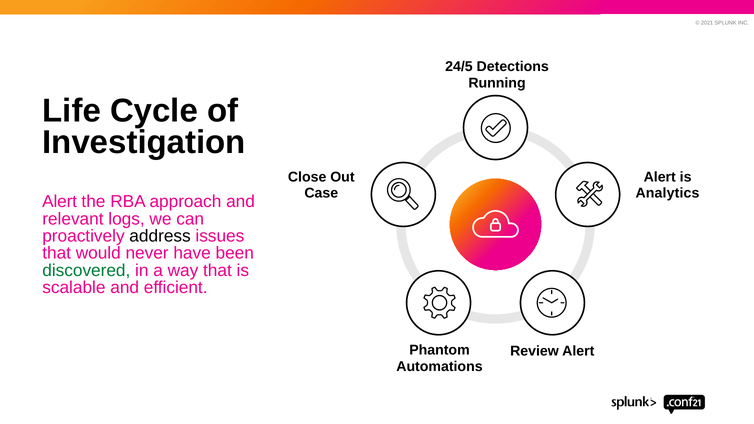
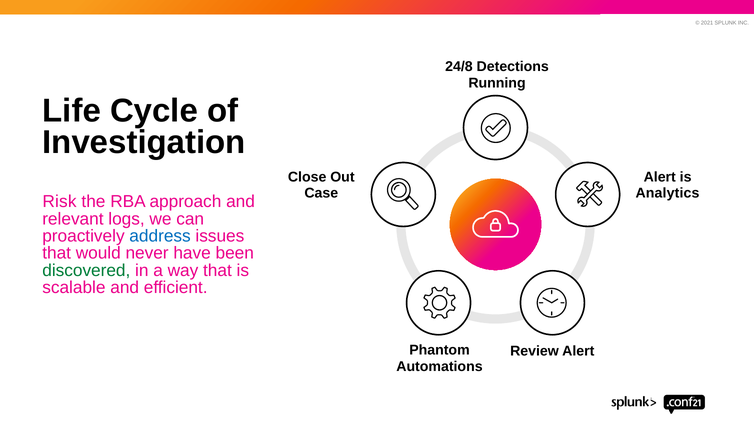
24/5: 24/5 -> 24/8 (459, 67)
Alert: Alert -> Risk (59, 202)
address colour: black -> blue (160, 236)
